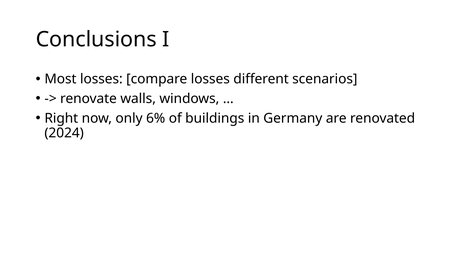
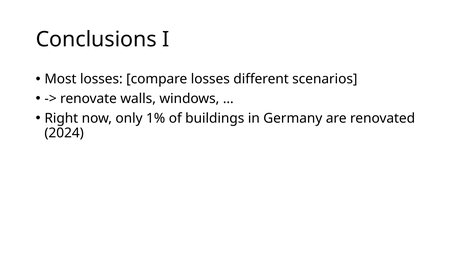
6%: 6% -> 1% (156, 118)
